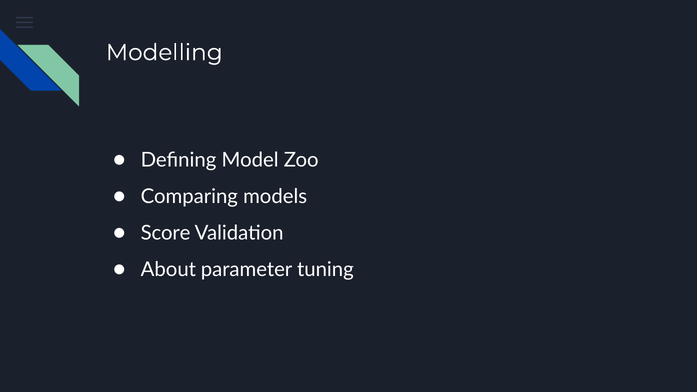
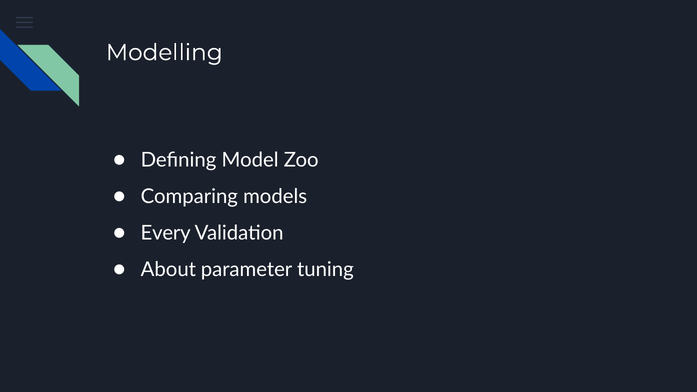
Score: Score -> Every (166, 233)
